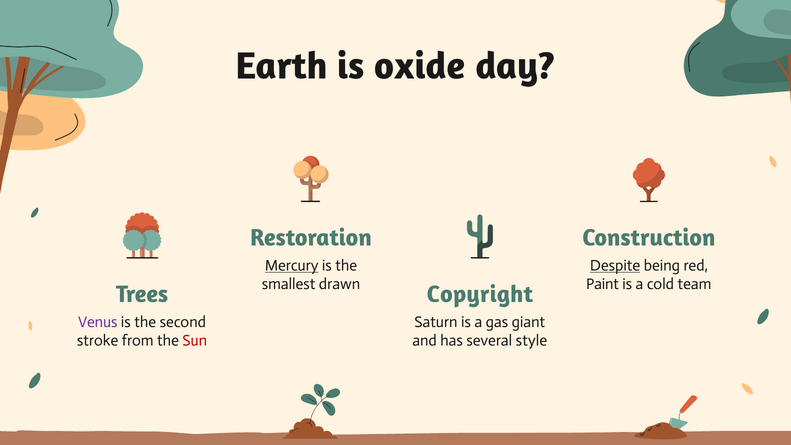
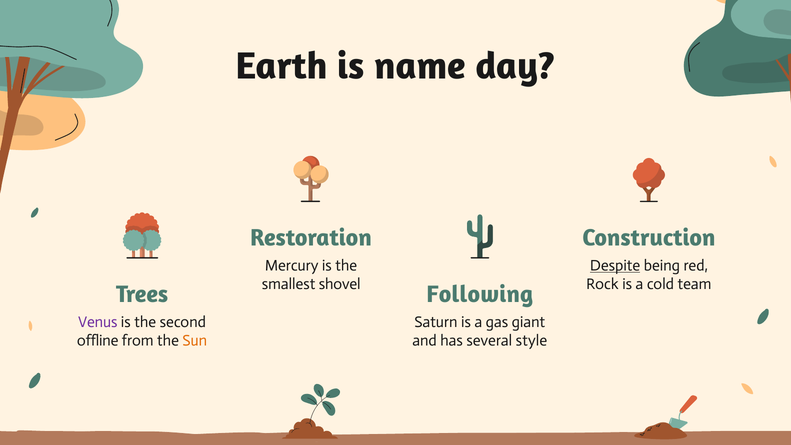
oxide: oxide -> name (420, 66)
Mercury underline: present -> none (292, 266)
drawn: drawn -> shovel (340, 284)
Paint: Paint -> Rock (602, 284)
Copyright: Copyright -> Following (480, 294)
stroke: stroke -> offline (98, 341)
Sun colour: red -> orange (195, 341)
